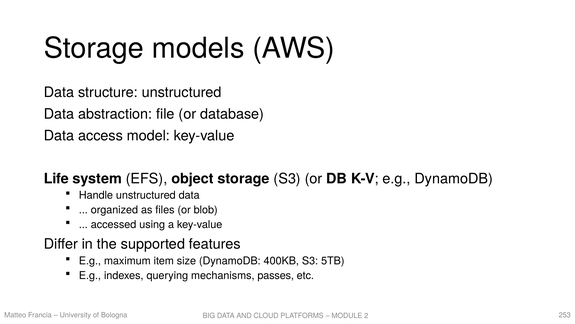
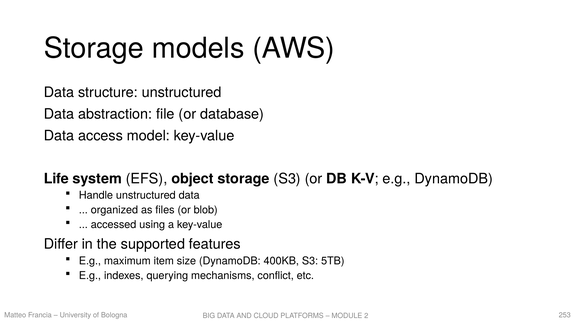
passes: passes -> conflict (276, 275)
